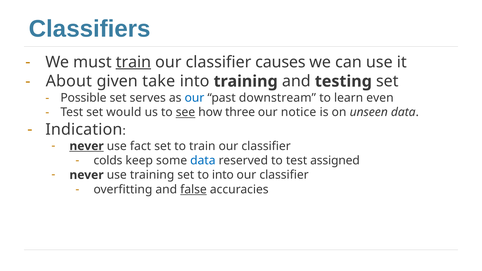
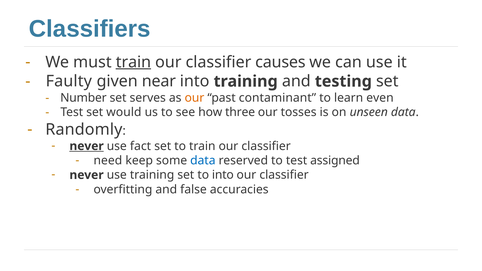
About: About -> Faulty (69, 81)
take: take -> near (159, 81)
Possible: Possible -> Number (83, 98)
our colour: blue -> orange (194, 98)
downstream: downstream -> contaminant (277, 98)
see underline: present -> none (185, 112)
notice: notice -> tosses (299, 112)
Indication: Indication -> Randomly (84, 130)
colds: colds -> need (108, 161)
false underline: present -> none (193, 190)
